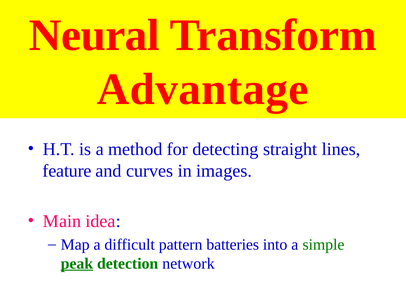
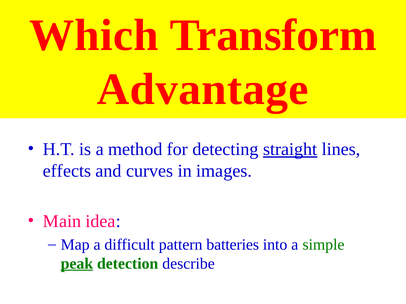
Neural: Neural -> Which (94, 35)
straight underline: none -> present (290, 149)
feature: feature -> effects (67, 171)
network: network -> describe (189, 264)
